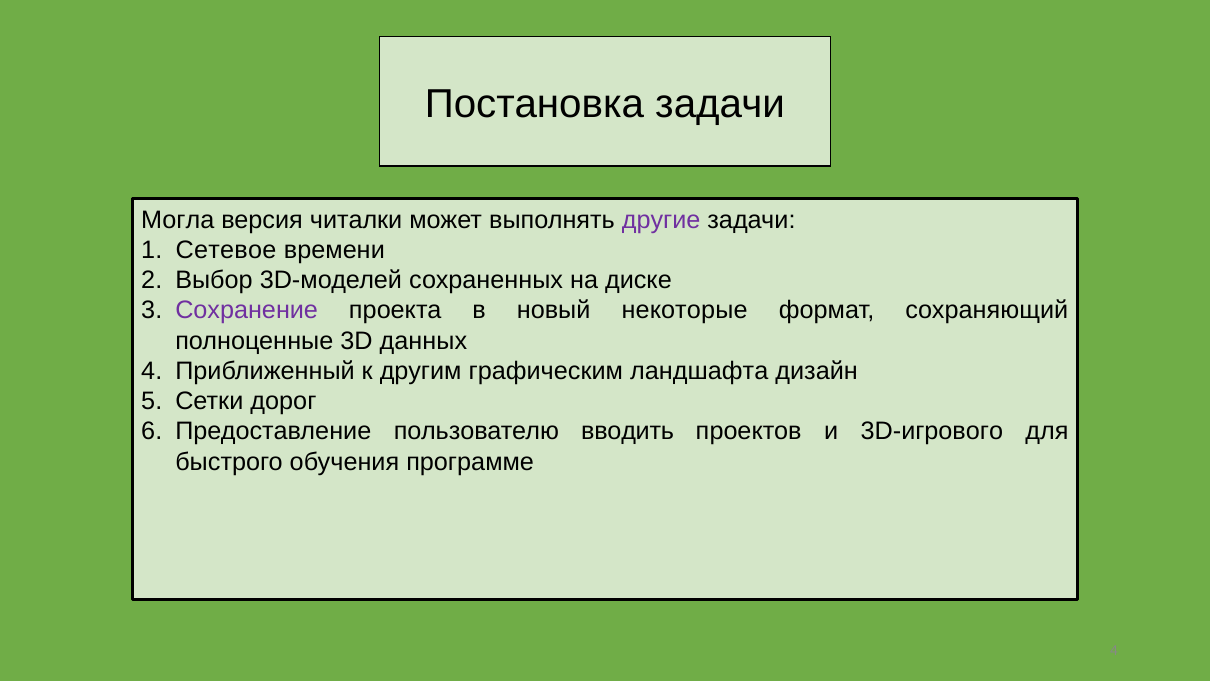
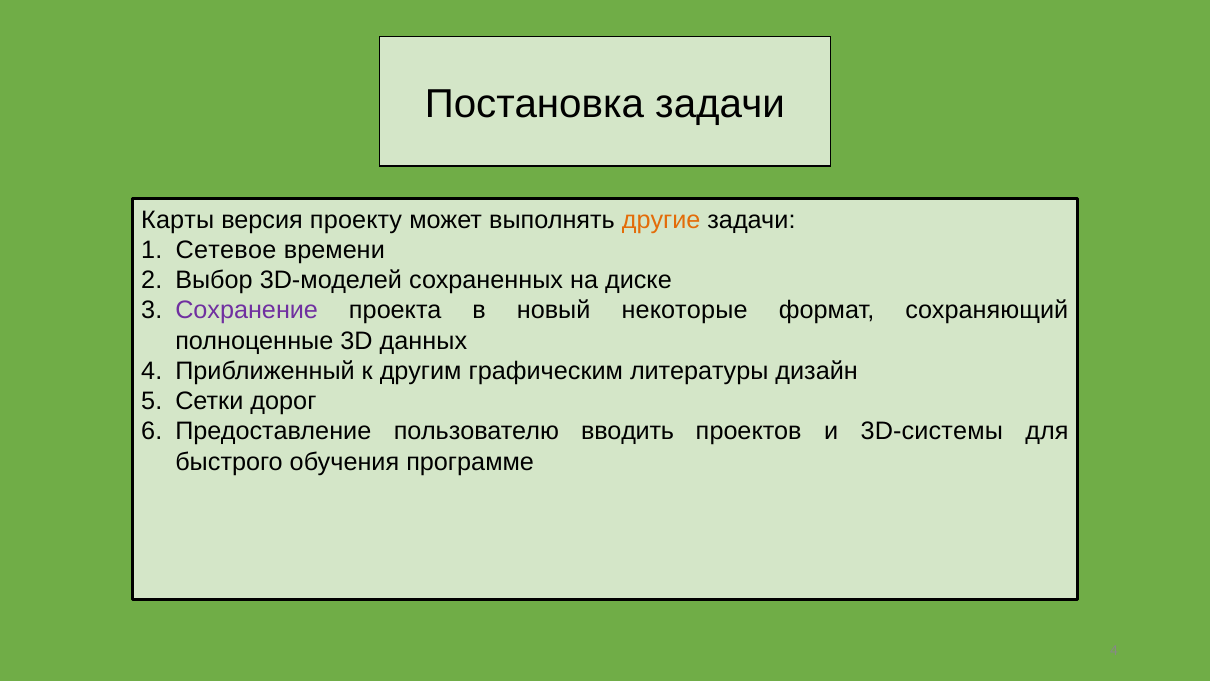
Могла: Могла -> Карты (178, 220)
читалки: читалки -> проекту (356, 220)
другие colour: purple -> orange (661, 220)
ландшафта: ландшафта -> литературы (699, 371)
3D-игрового: 3D-игрового -> 3D-системы (932, 431)
